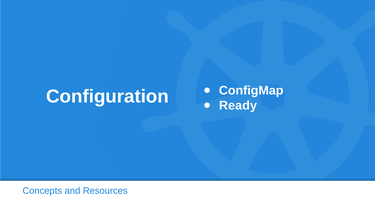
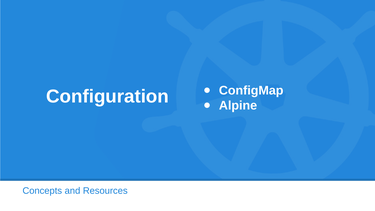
Ready: Ready -> Alpine (238, 105)
